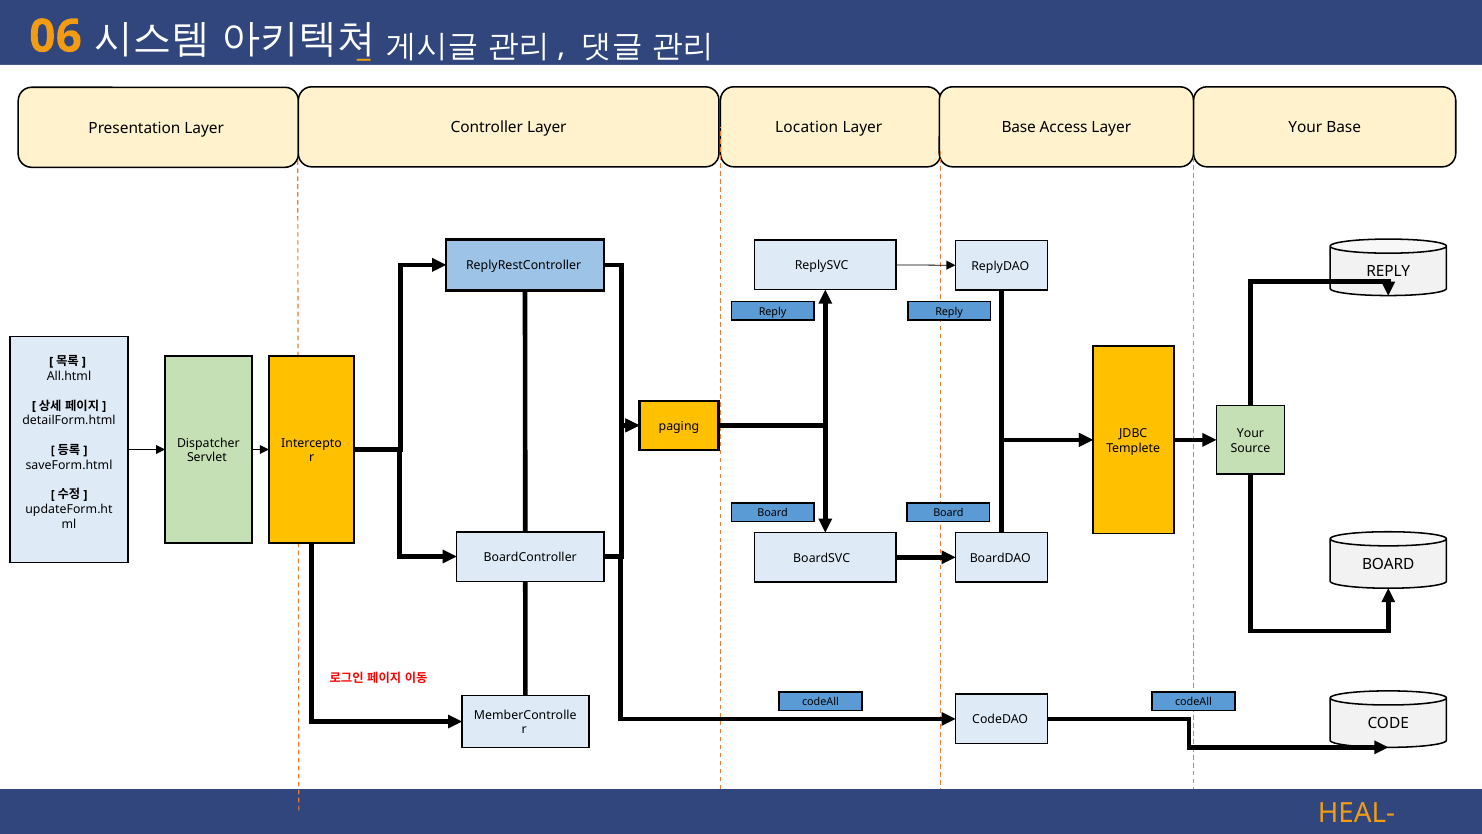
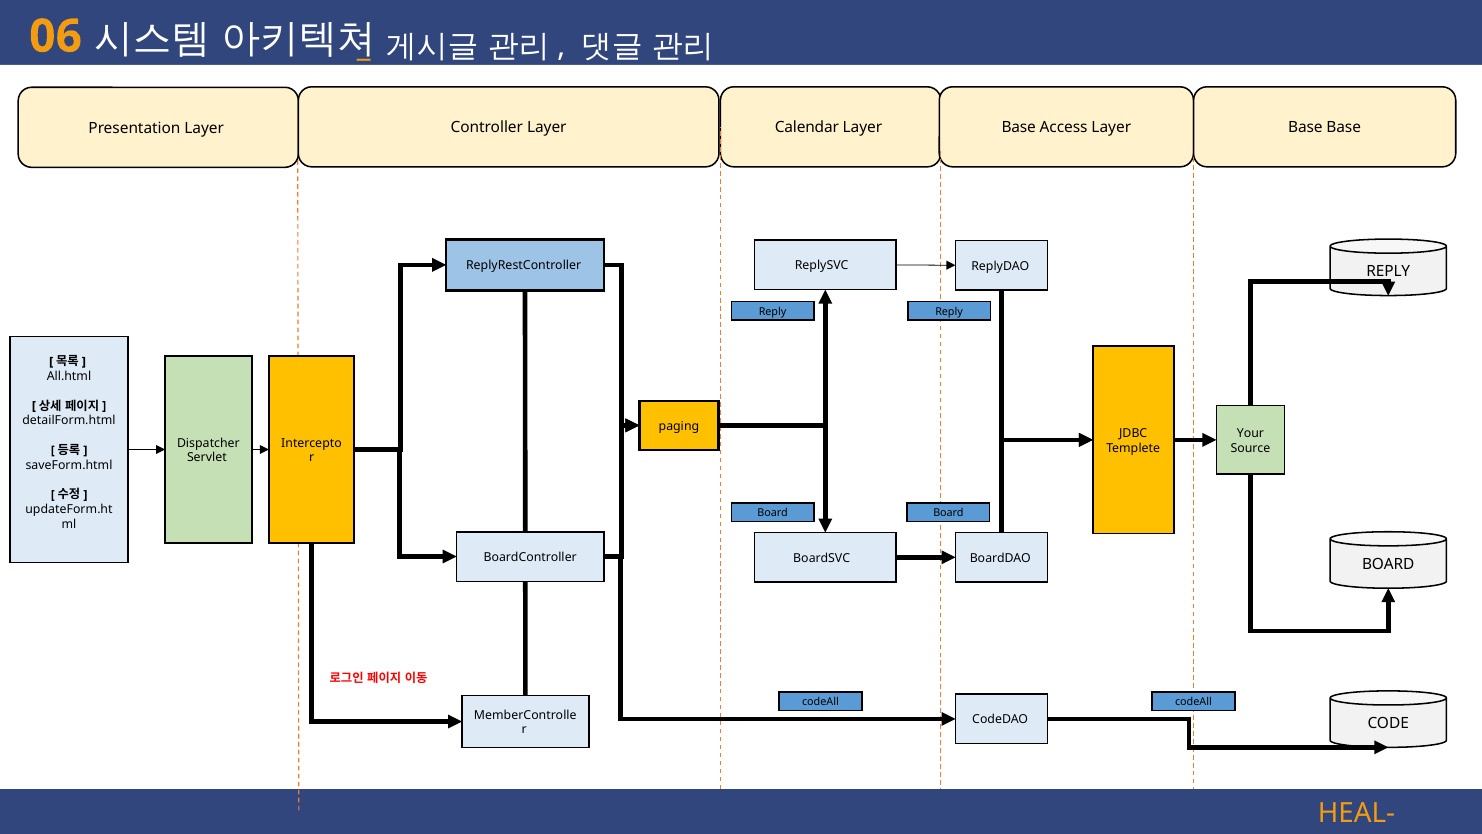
Location: Location -> Calendar (807, 128)
Access Layer Your: Your -> Base (1305, 128)
